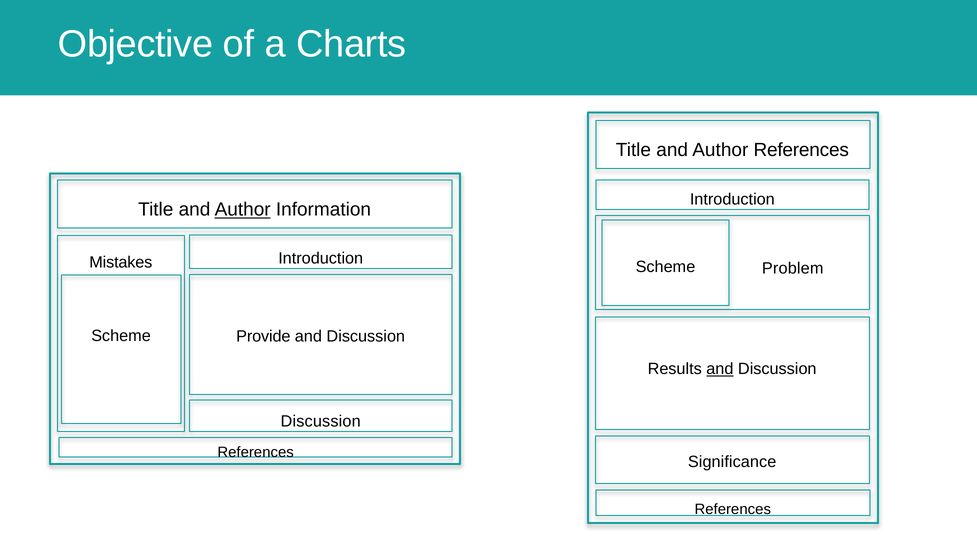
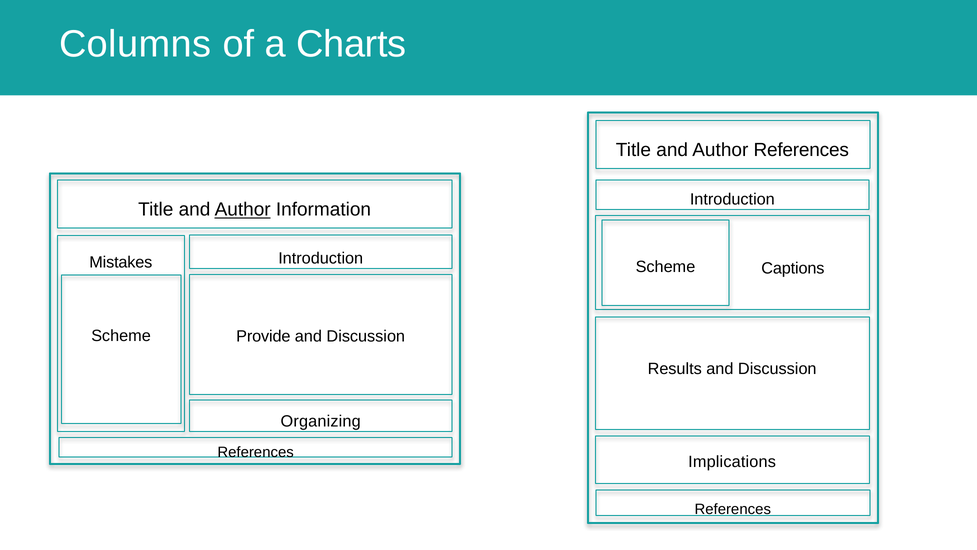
Objective: Objective -> Columns (135, 44)
Problem: Problem -> Captions (793, 268)
and underline: present -> none (720, 369)
Discussion: Discussion -> Organizing (321, 421)
Significance: Significance -> Implications (732, 462)
